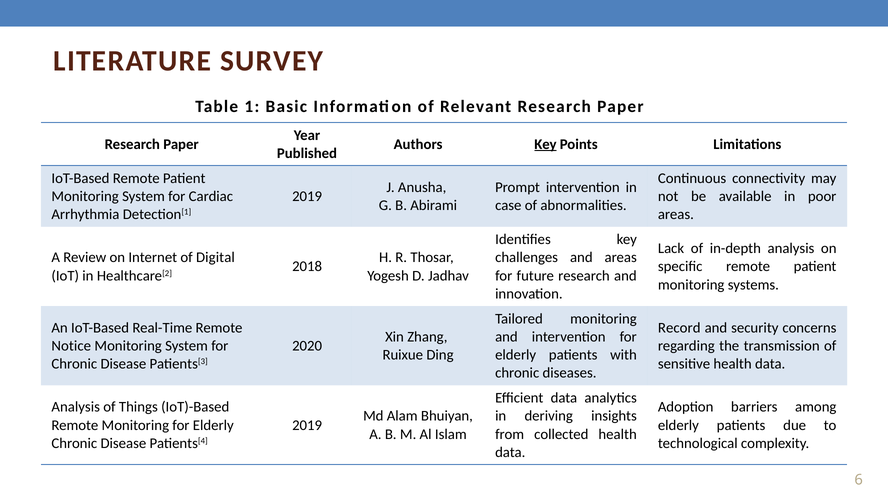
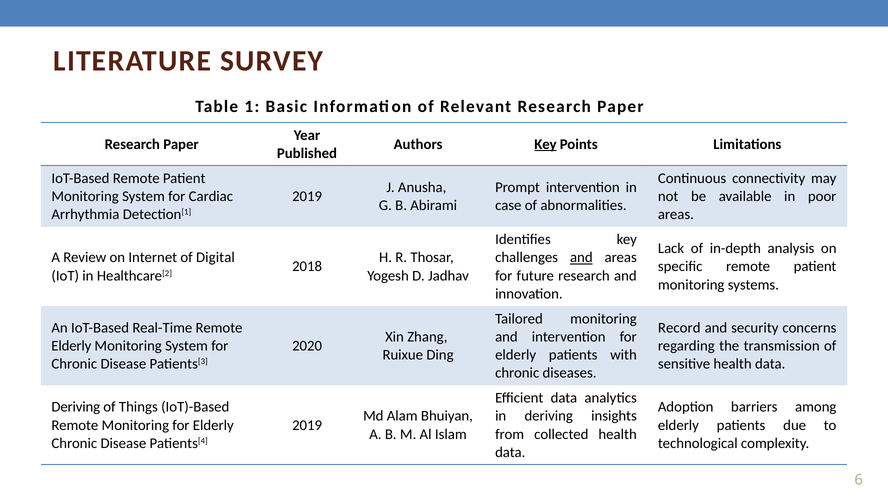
and underline: none -> present (581, 257)
Notice: Notice -> Elderly (71, 346)
Analysis: Analysis -> Deriving (76, 407)
